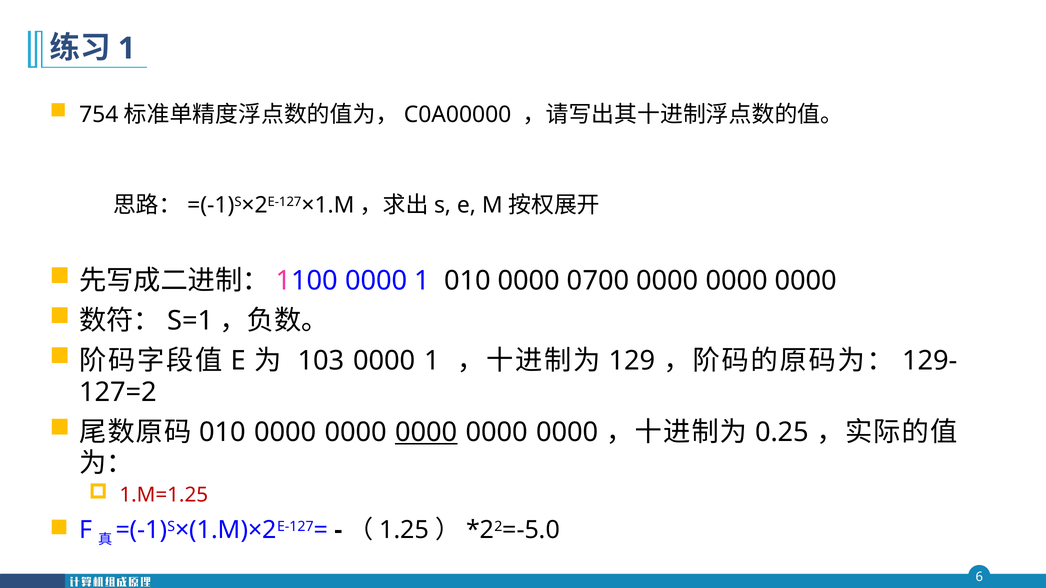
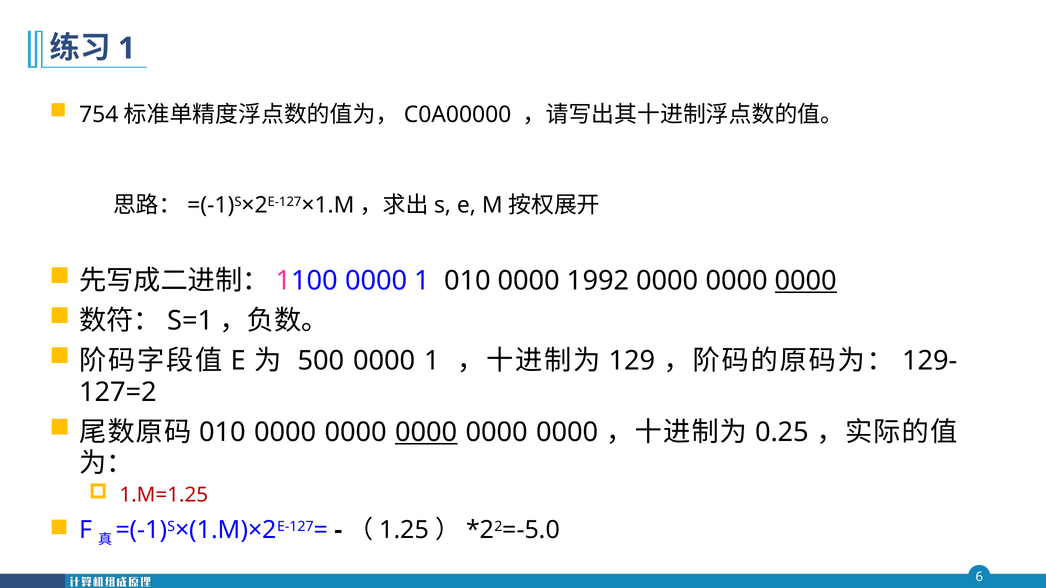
0700: 0700 -> 1992 (598, 281)
0000 underline: none -> present (806, 281)
103: 103 -> 500 (321, 361)
